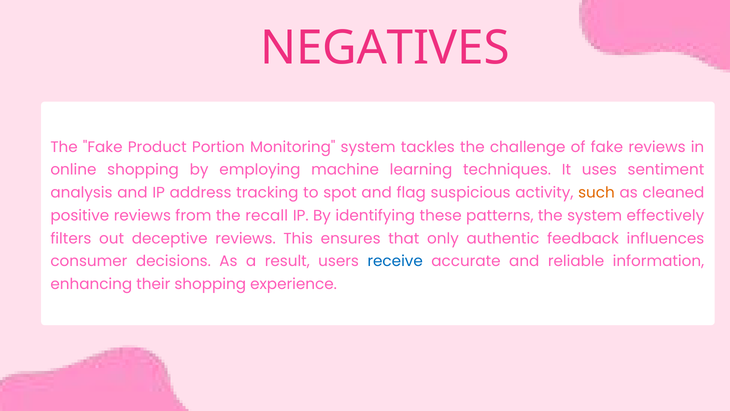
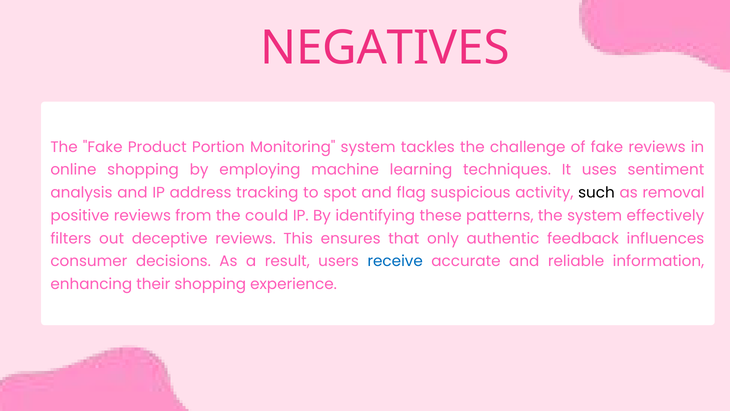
such colour: orange -> black (596, 193)
cleaned: cleaned -> removal (673, 193)
recall: recall -> could (267, 215)
